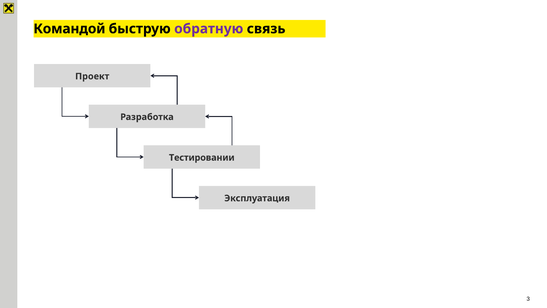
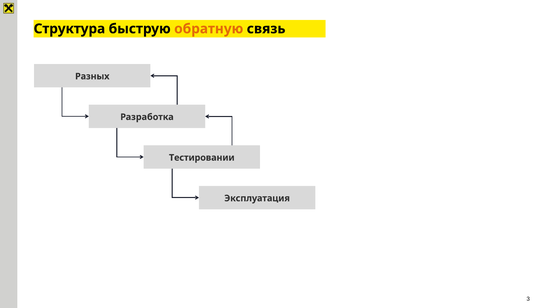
Командой: Командой -> Структура (69, 29)
обратную colour: purple -> orange (209, 29)
Проект: Проект -> Разных (92, 76)
